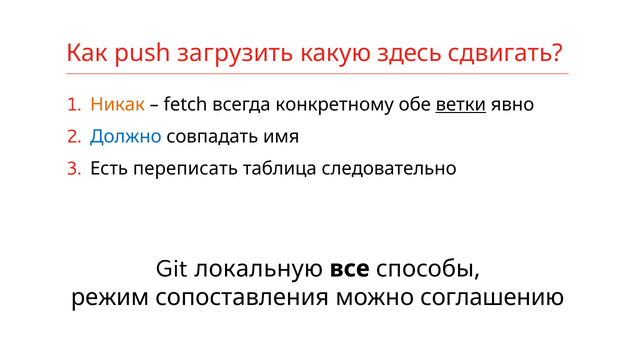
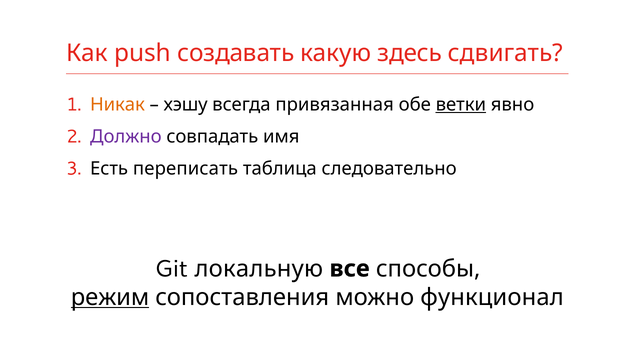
загрузить: загрузить -> создавать (236, 53)
fetch: fetch -> хэшу (186, 105)
конкретному: конкретному -> привязанная (335, 105)
Должно colour: blue -> purple (126, 137)
режим underline: none -> present (110, 297)
соглашению: соглашению -> функционал (492, 297)
